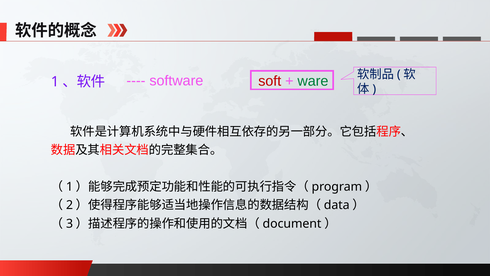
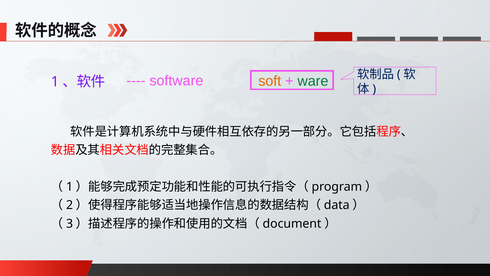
soft colour: red -> orange (270, 81)
